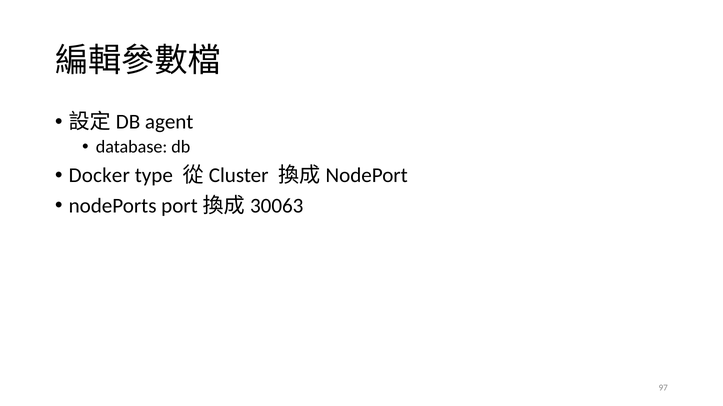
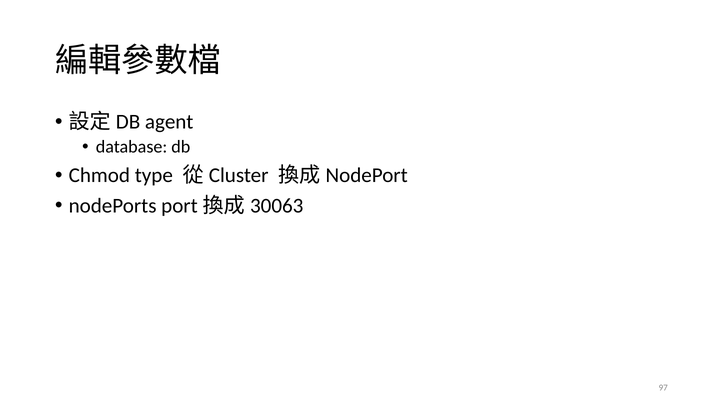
Docker: Docker -> Chmod (99, 176)
